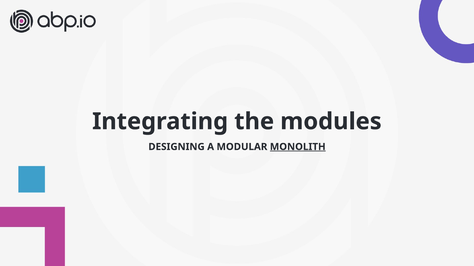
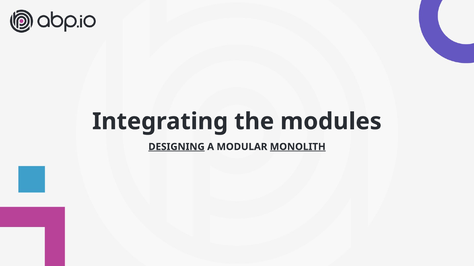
DESIGNING underline: none -> present (176, 147)
